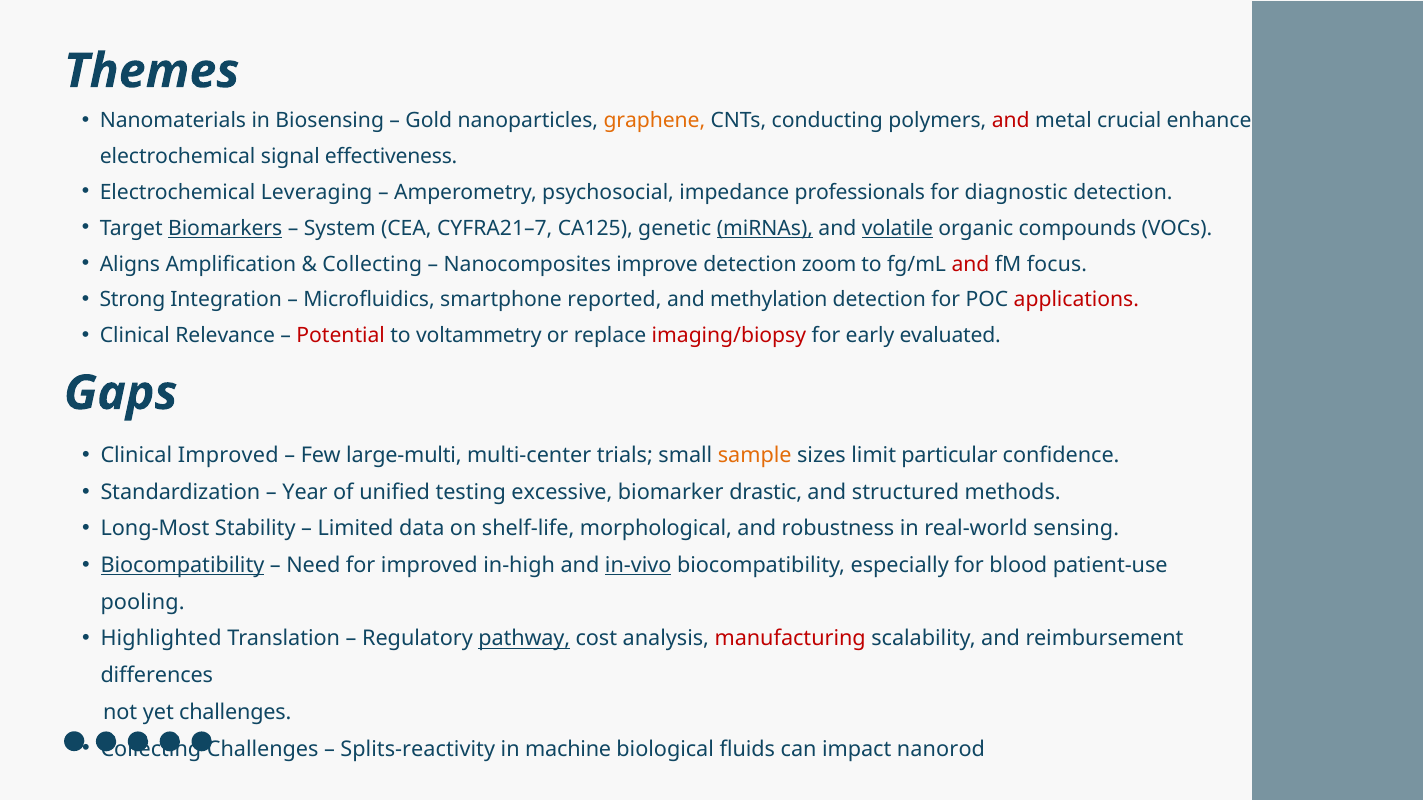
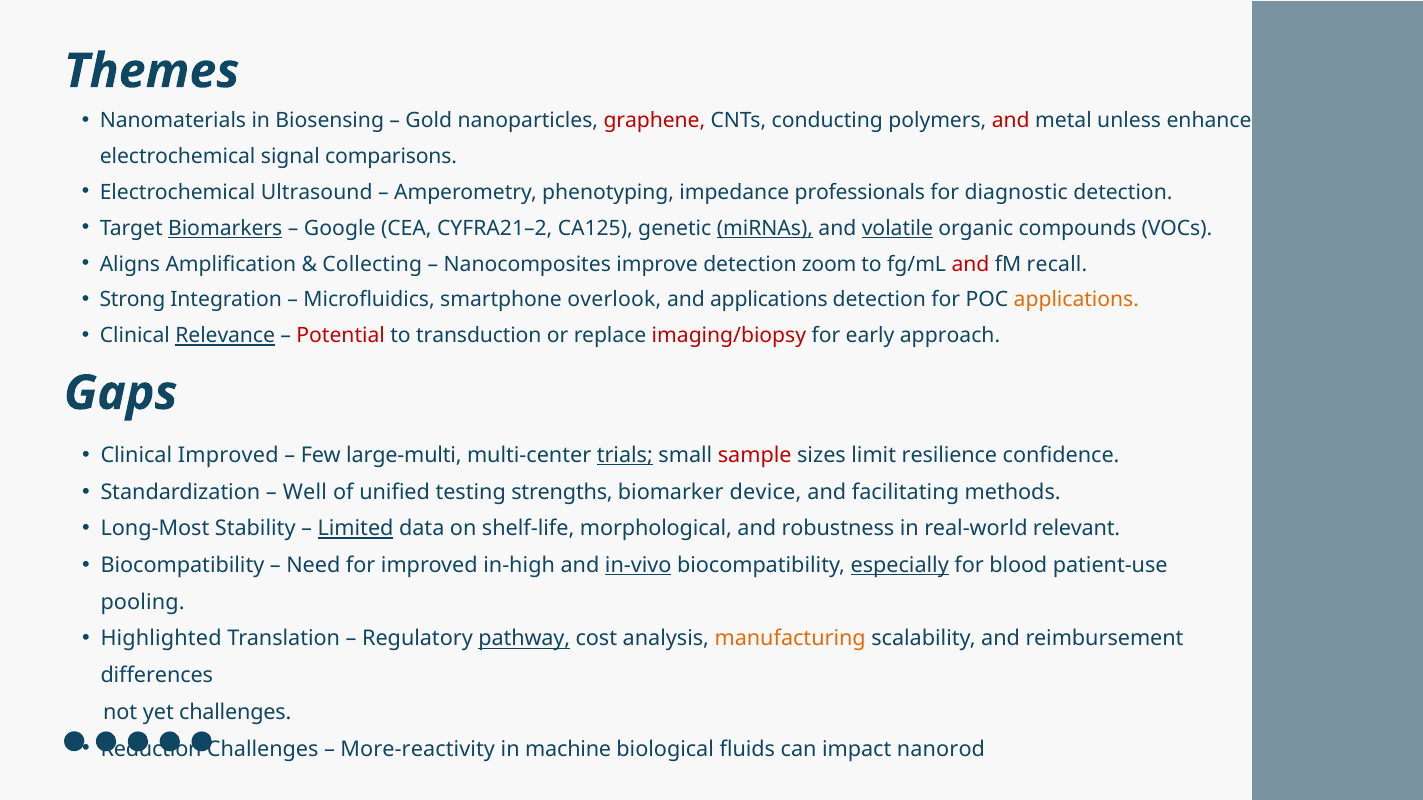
graphene colour: orange -> red (654, 120)
crucial: crucial -> unless (1129, 120)
effectiveness: effectiveness -> comparisons (391, 156)
Leveraging: Leveraging -> Ultrasound (317, 192)
psychosocial: psychosocial -> phenotyping (608, 192)
System: System -> Google (340, 228)
CYFRA21–7: CYFRA21–7 -> CYFRA21–2 (495, 228)
focus: focus -> recall (1057, 264)
reported: reported -> overlook (614, 300)
and methylation: methylation -> applications (769, 300)
applications colour: red -> orange (1076, 300)
Relevance underline: none -> present (225, 336)
voltammetry: voltammetry -> transduction (479, 336)
evaluated: evaluated -> approach (950, 336)
trials underline: none -> present (625, 456)
sample colour: orange -> red (755, 456)
particular: particular -> resilience (949, 456)
Year: Year -> Well (305, 492)
excessive: excessive -> strengths (562, 492)
drastic: drastic -> device (765, 492)
structured: structured -> facilitating (905, 492)
Limited underline: none -> present (356, 529)
sensing: sensing -> relevant (1076, 529)
Biocompatibility underline: present -> none (182, 566)
especially underline: none -> present (900, 566)
manufacturing colour: red -> orange (790, 639)
Collecting: Collecting -> Reduction (151, 749)
Splits-reactivity: Splits-reactivity -> More-reactivity (418, 749)
